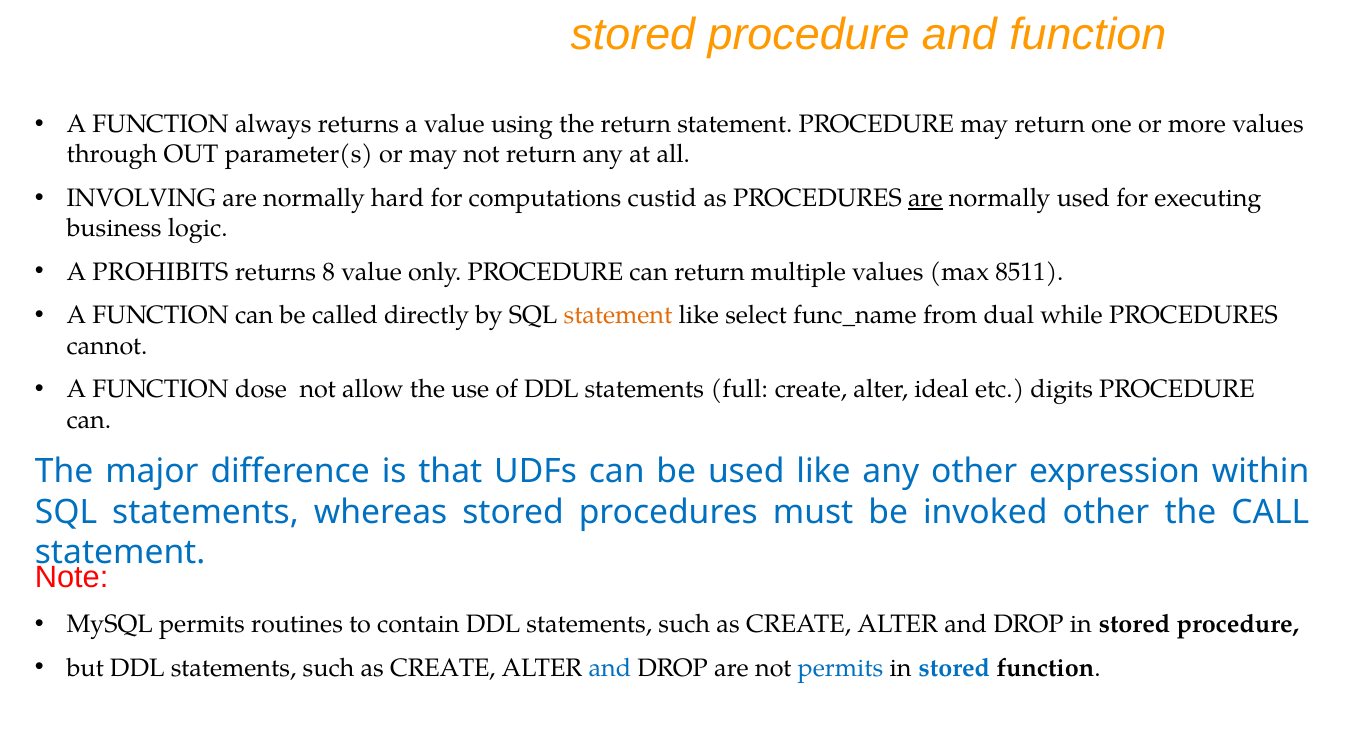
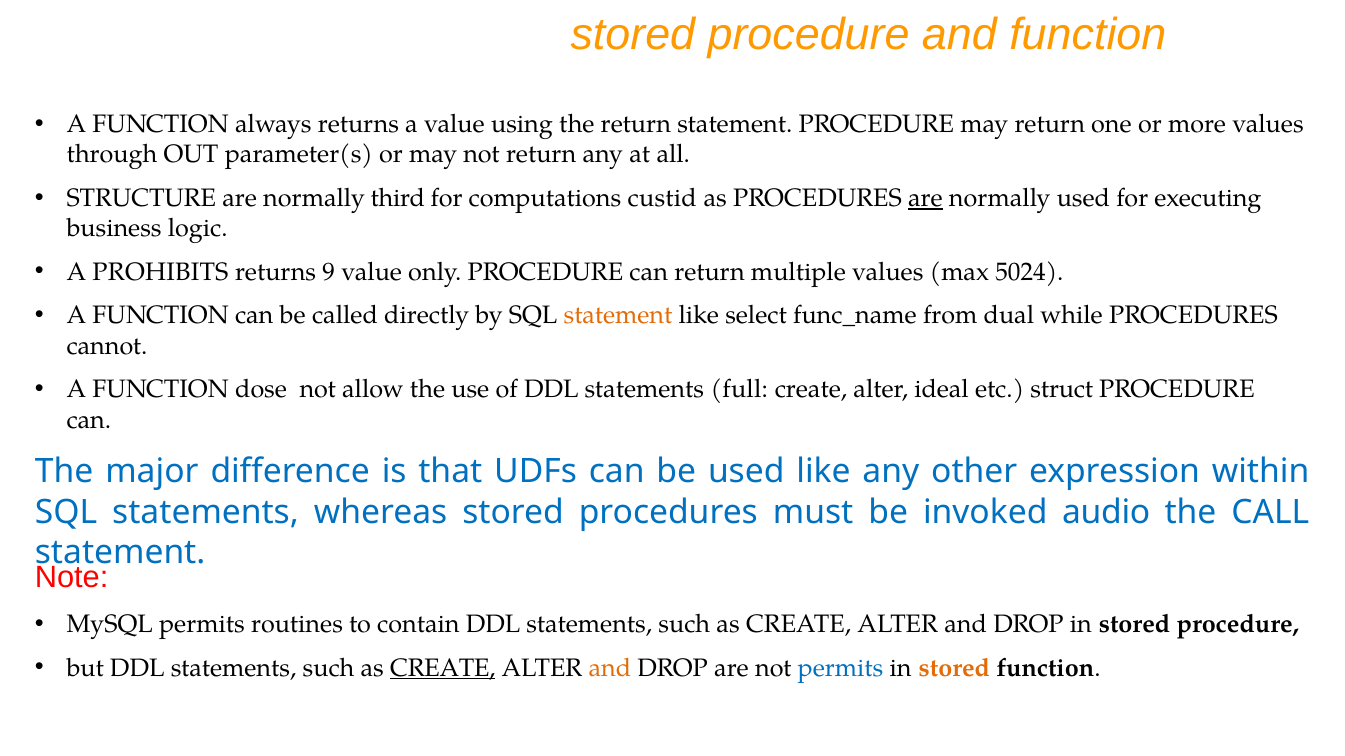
INVOLVING: INVOLVING -> STRUCTURE (141, 198)
hard: hard -> third (398, 198)
8: 8 -> 9 (329, 272)
8511: 8511 -> 5024 (1029, 272)
digits: digits -> struct (1062, 390)
invoked other: other -> audio (1106, 513)
CREATE underline: none -> present (443, 668)
and colour: blue -> orange (610, 668)
stored colour: blue -> orange (954, 668)
